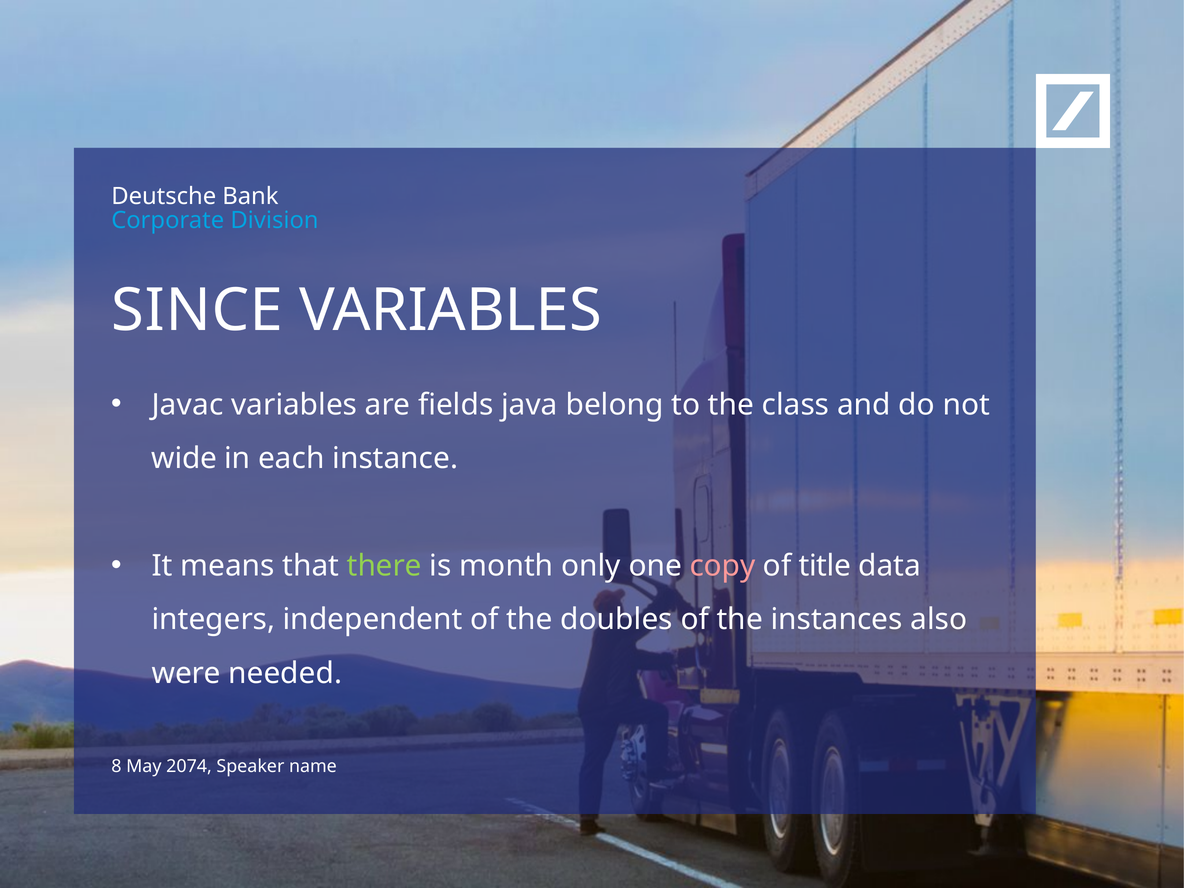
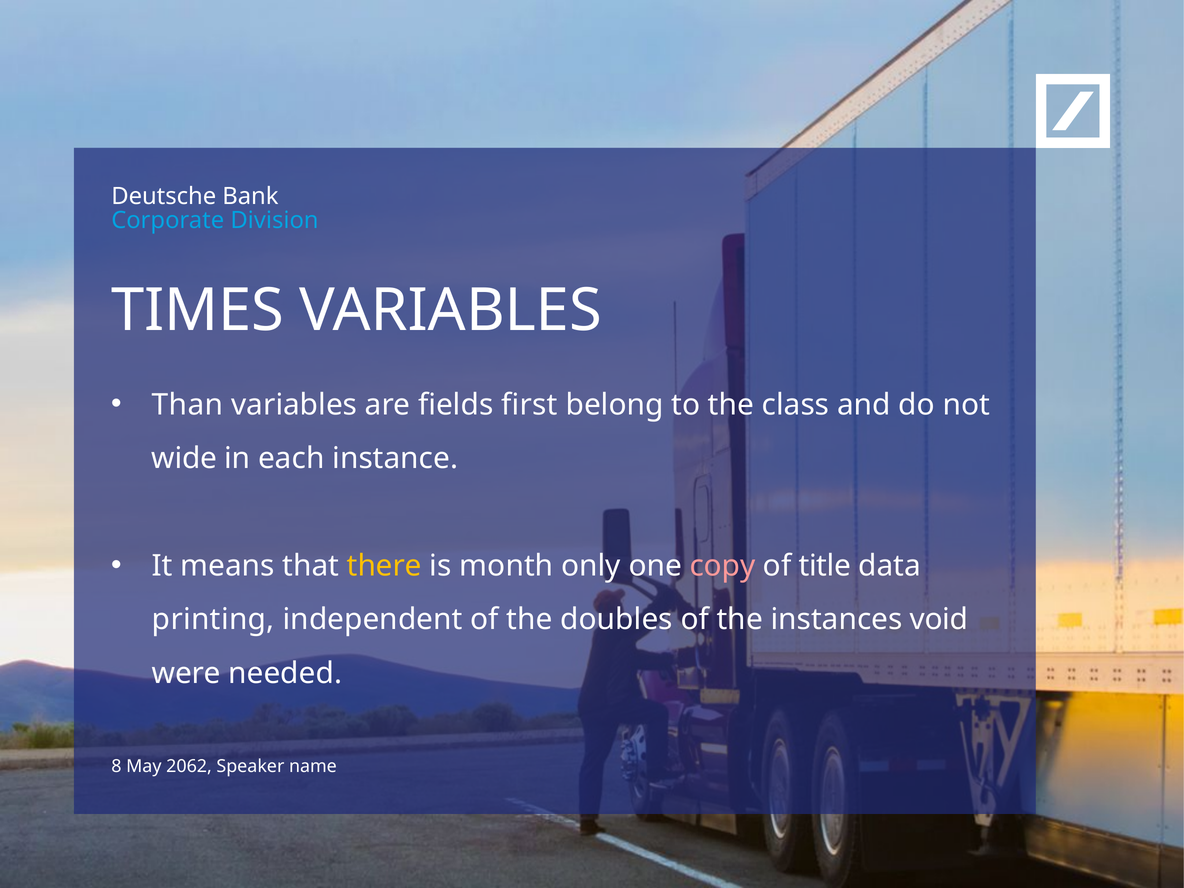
SINCE: SINCE -> TIMES (198, 310)
Javac: Javac -> Than (187, 405)
java: java -> first (529, 405)
there colour: light green -> yellow (384, 566)
integers: integers -> printing (213, 619)
also: also -> void (939, 619)
2074: 2074 -> 2062 (189, 766)
